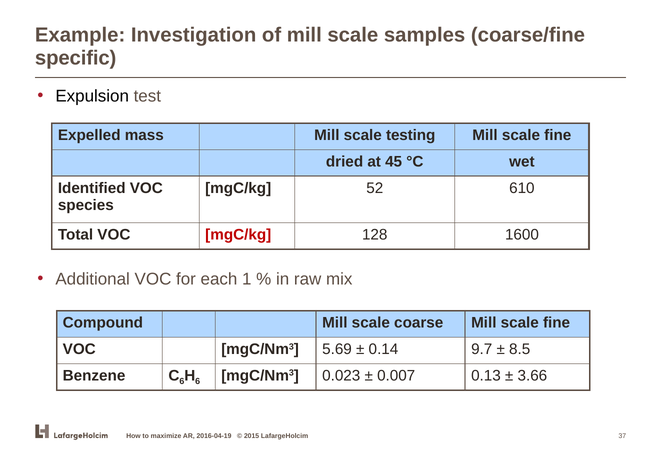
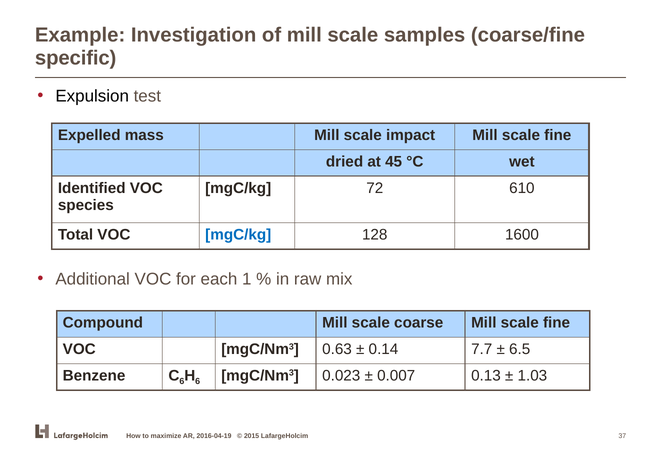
testing: testing -> impact (411, 135)
52: 52 -> 72 (375, 188)
mgC/kg colour: red -> blue (238, 235)
5.69: 5.69 -> 0.63 (337, 349)
9.7: 9.7 -> 7.7 (482, 349)
8.5: 8.5 -> 6.5 (520, 349)
3.66: 3.66 -> 1.03 (532, 375)
